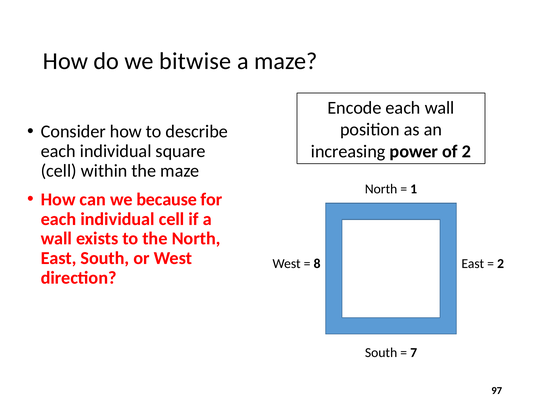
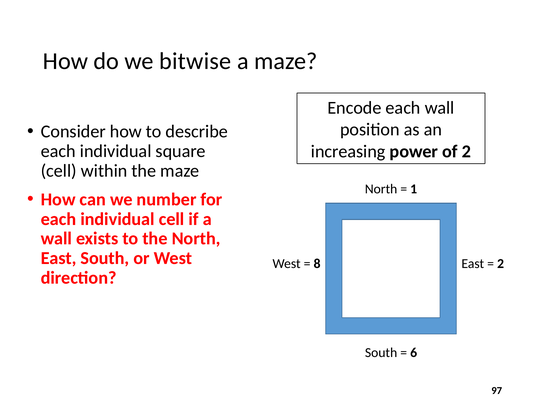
because: because -> number (167, 199)
7: 7 -> 6 (414, 352)
